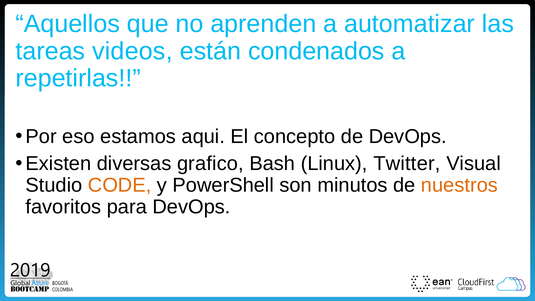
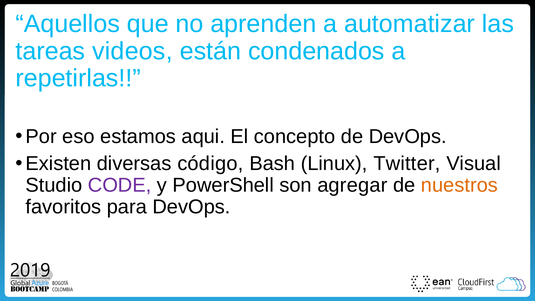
grafico: grafico -> código (210, 164)
CODE colour: orange -> purple (120, 185)
minutos: minutos -> agregar (352, 185)
